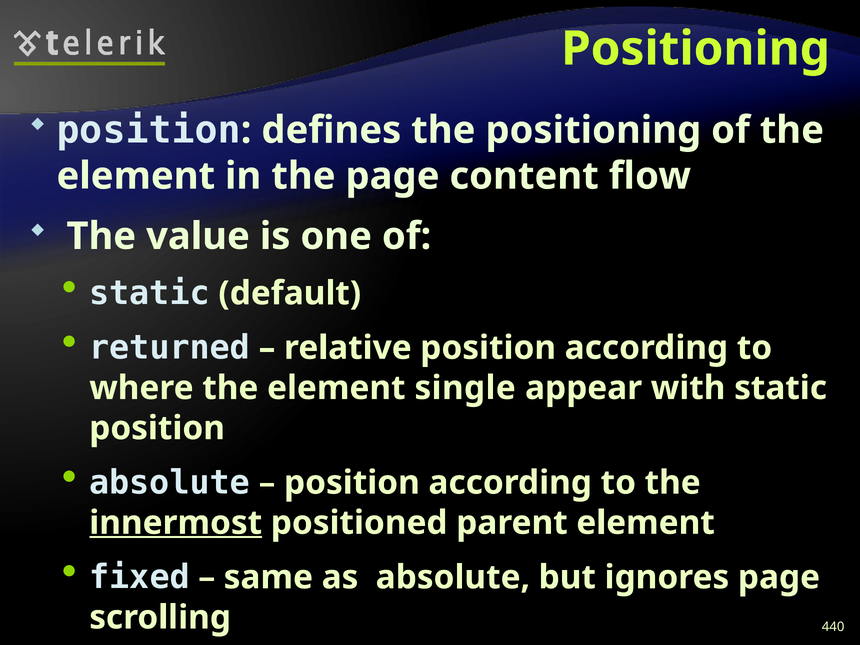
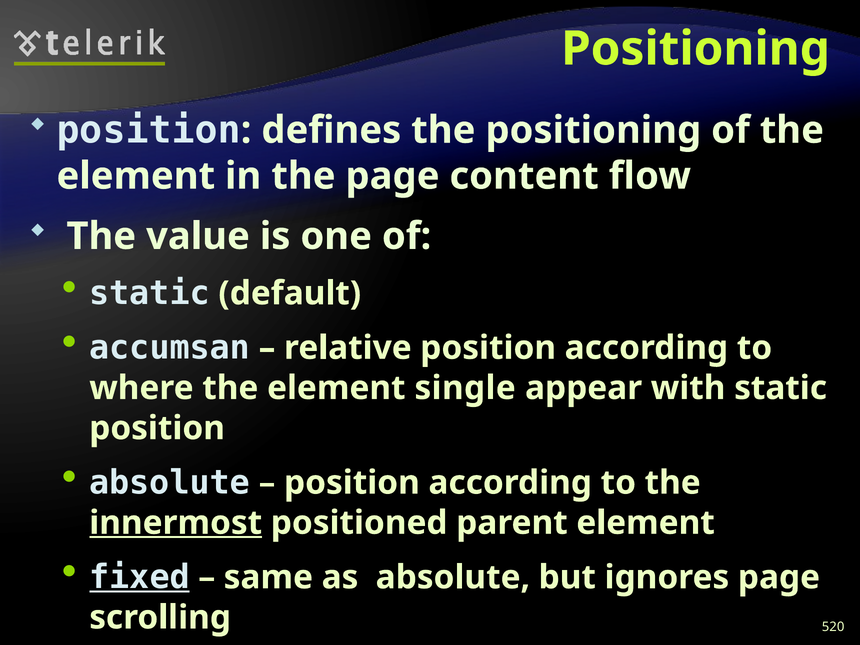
returned: returned -> accumsan (170, 348)
fixed underline: none -> present (140, 577)
440: 440 -> 520 (833, 627)
